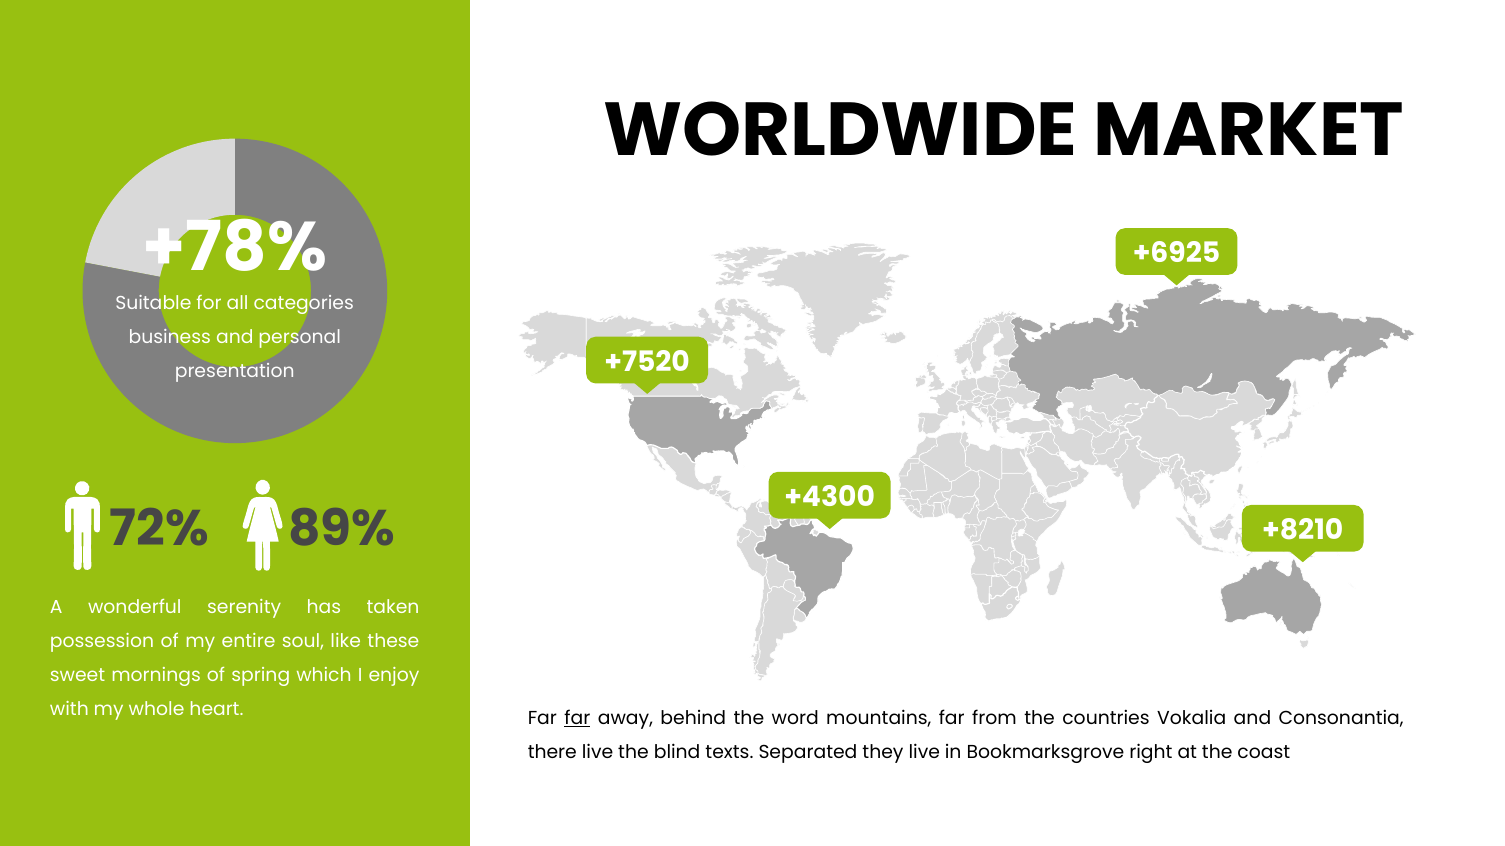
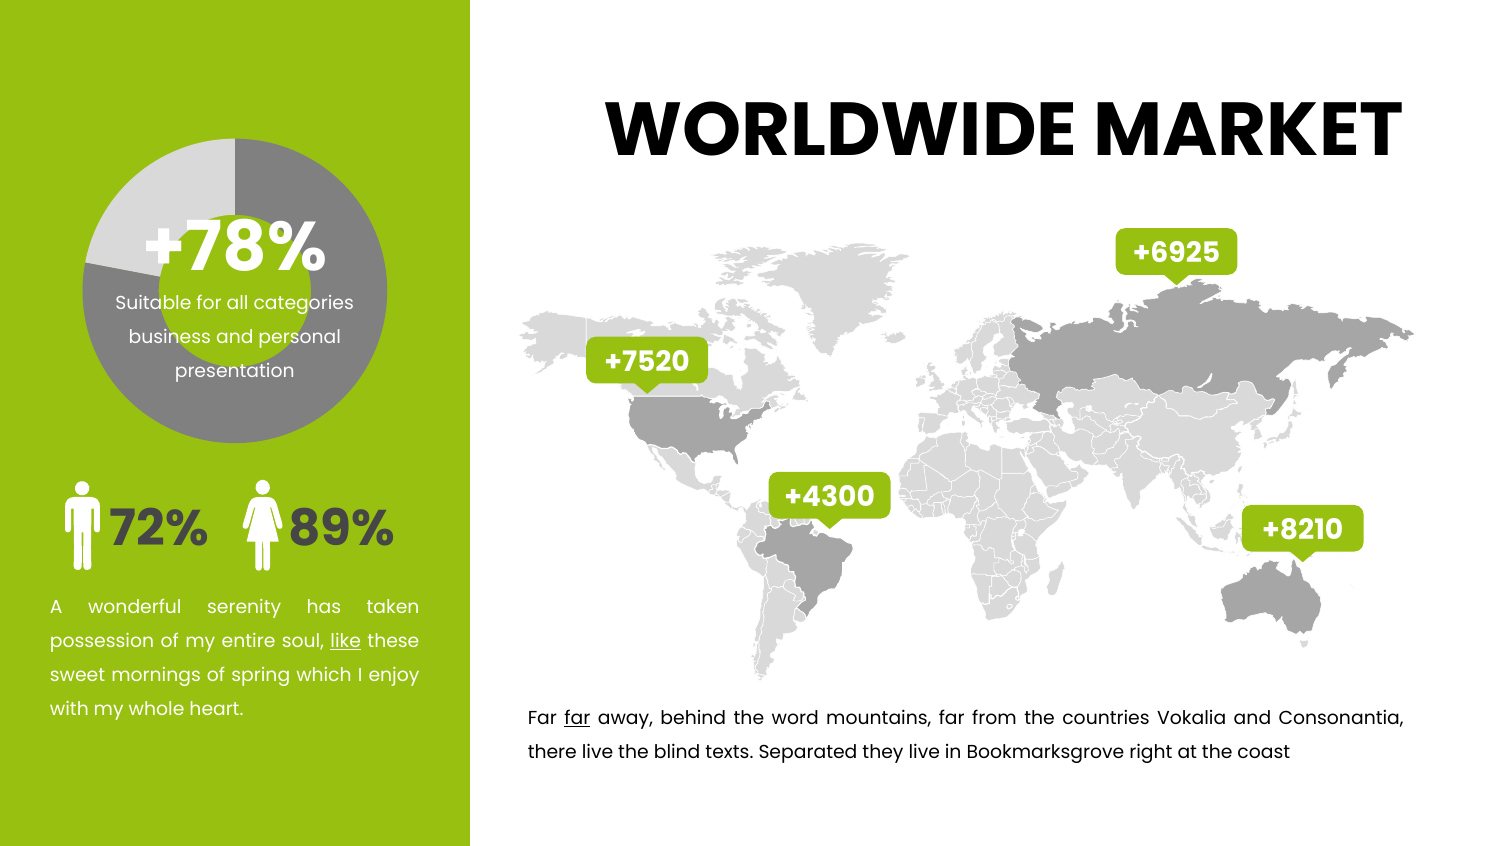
like underline: none -> present (346, 642)
